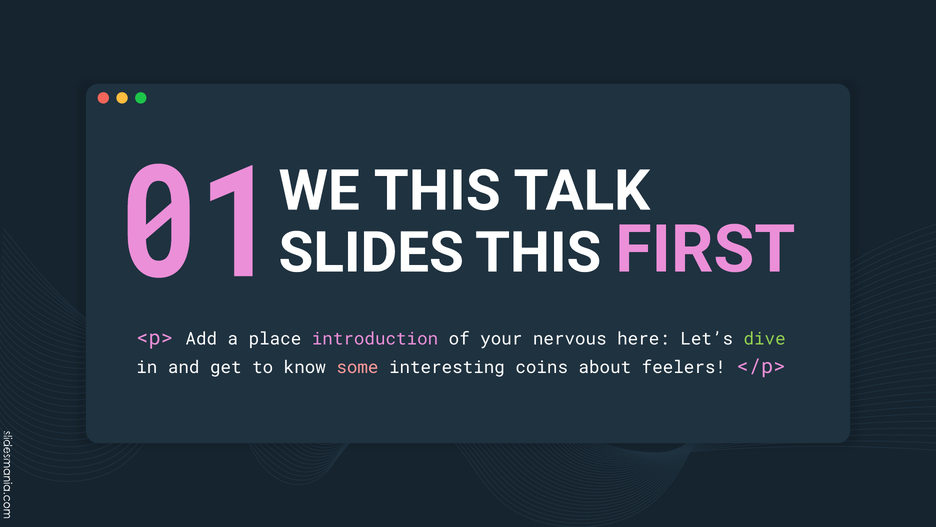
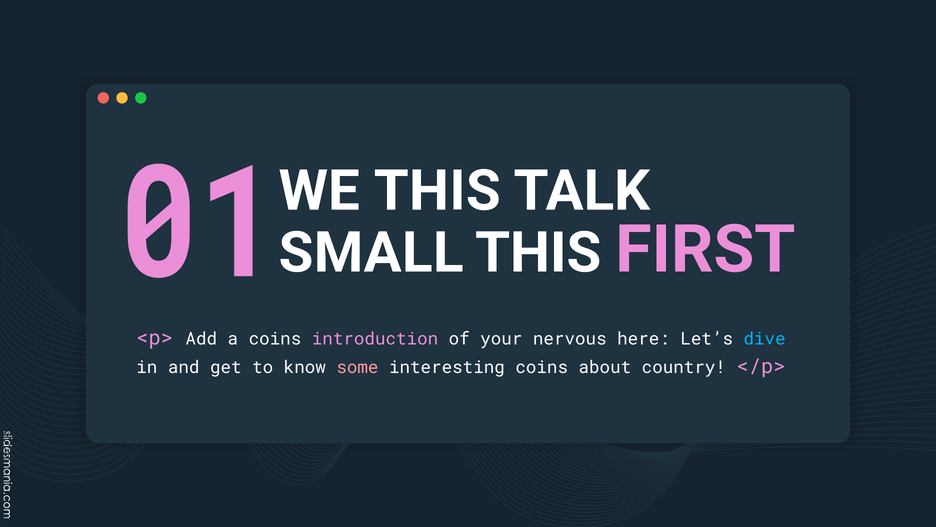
SLIDES: SLIDES -> SMALL (371, 253)
a place: place -> coins (275, 339)
dive colour: light green -> light blue (765, 339)
feelers: feelers -> country (684, 367)
